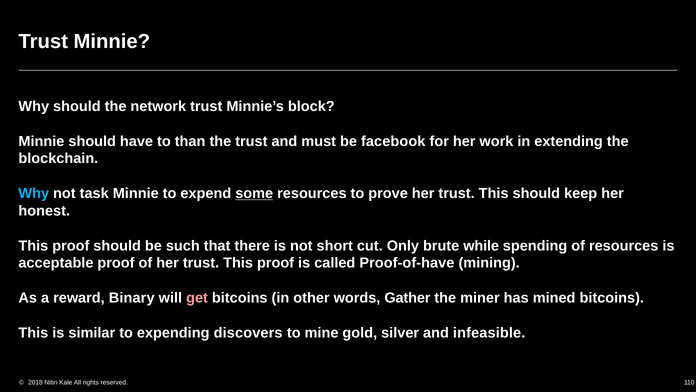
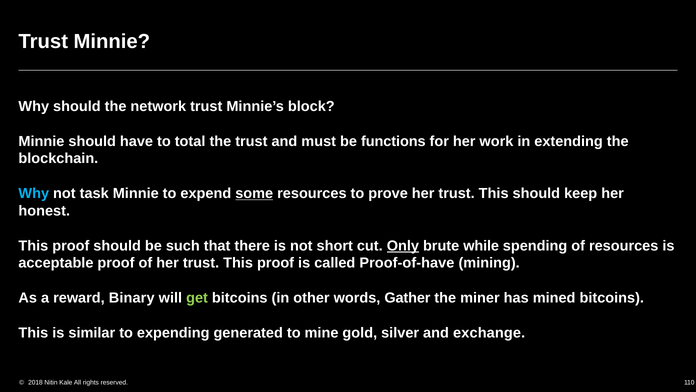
than: than -> total (190, 141)
facebook: facebook -> functions (393, 141)
Only underline: none -> present (403, 245)
get colour: pink -> light green (197, 298)
discovers: discovers -> generated (248, 332)
infeasible: infeasible -> exchange (489, 332)
